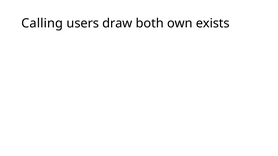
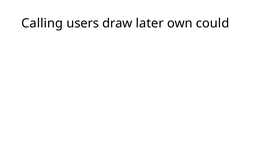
both: both -> later (150, 23)
exists: exists -> could (213, 23)
